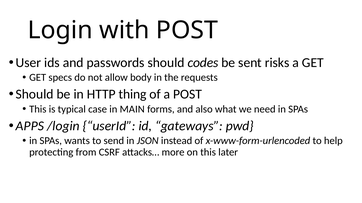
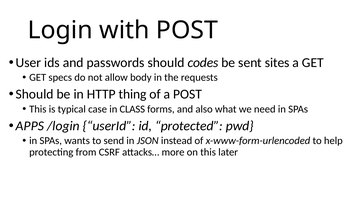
risks: risks -> sites (277, 63)
MAIN: MAIN -> CLASS (132, 109)
gateways: gateways -> protected (189, 126)
